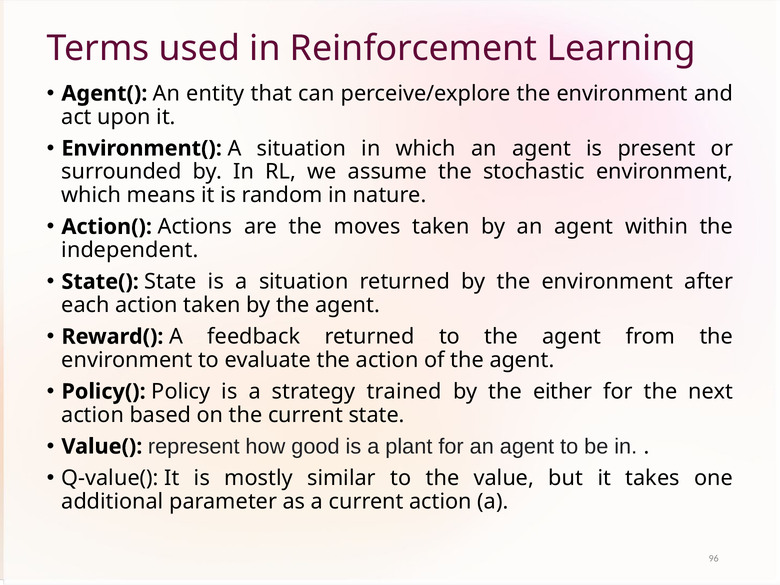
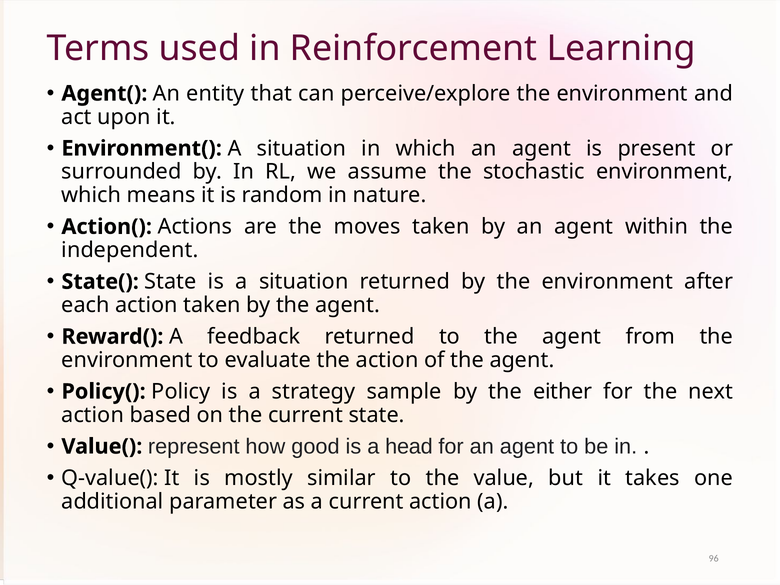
trained: trained -> sample (404, 392)
plant: plant -> head (409, 447)
